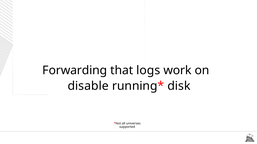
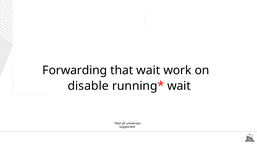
that logs: logs -> wait (148, 71)
disk: disk -> wait (179, 86)
